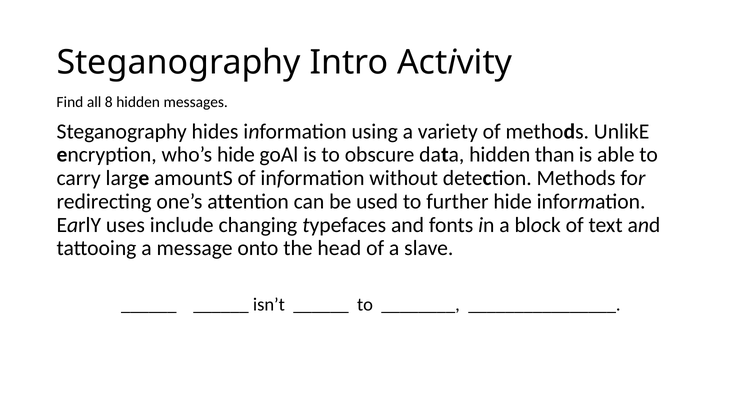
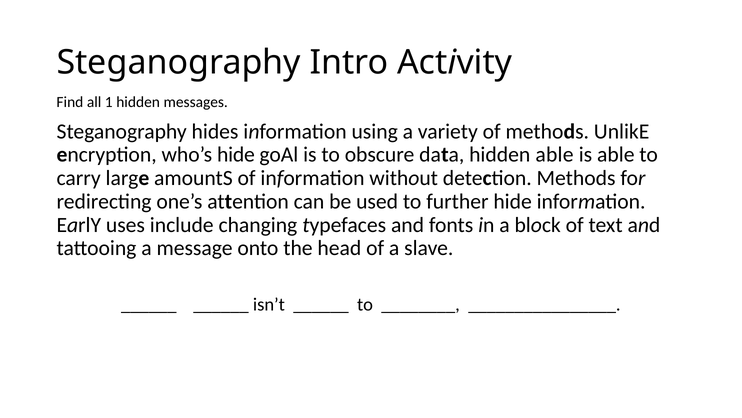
8: 8 -> 1 (109, 102)
hidden than: than -> able (554, 155)
